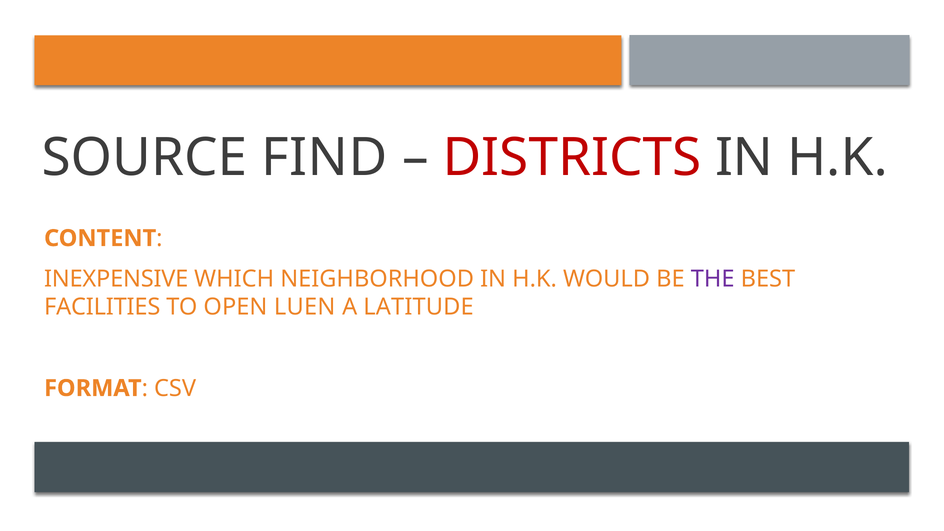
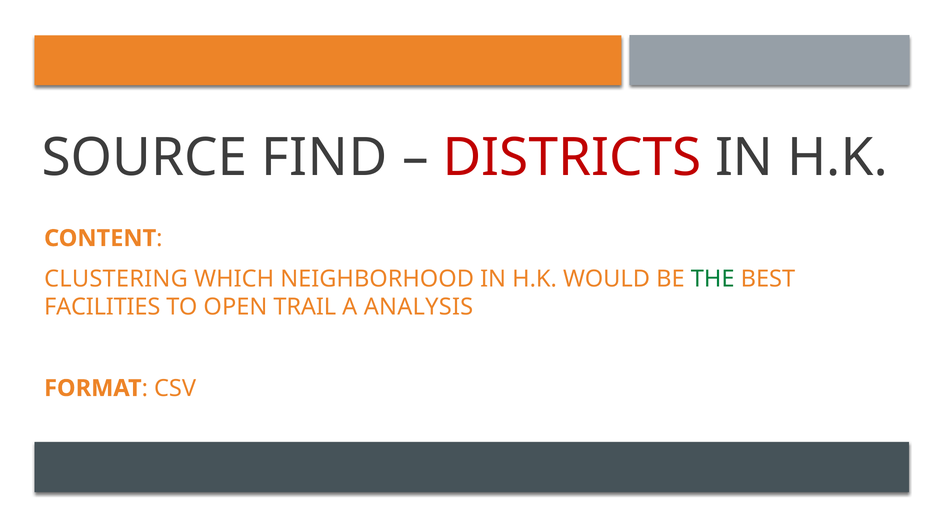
INEXPENSIVE: INEXPENSIVE -> CLUSTERING (116, 279)
THE colour: purple -> green (713, 279)
LUEN: LUEN -> TRAIL (305, 307)
LATITUDE: LATITUDE -> ANALYSIS (418, 307)
